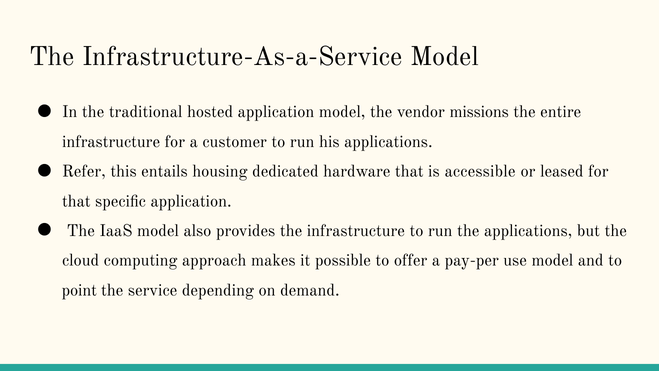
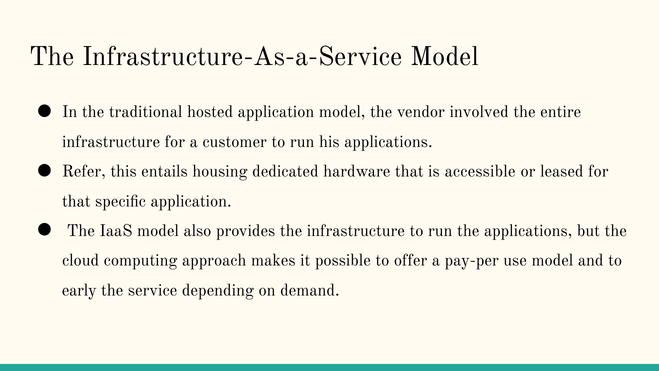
missions: missions -> involved (479, 112)
point: point -> early (79, 290)
